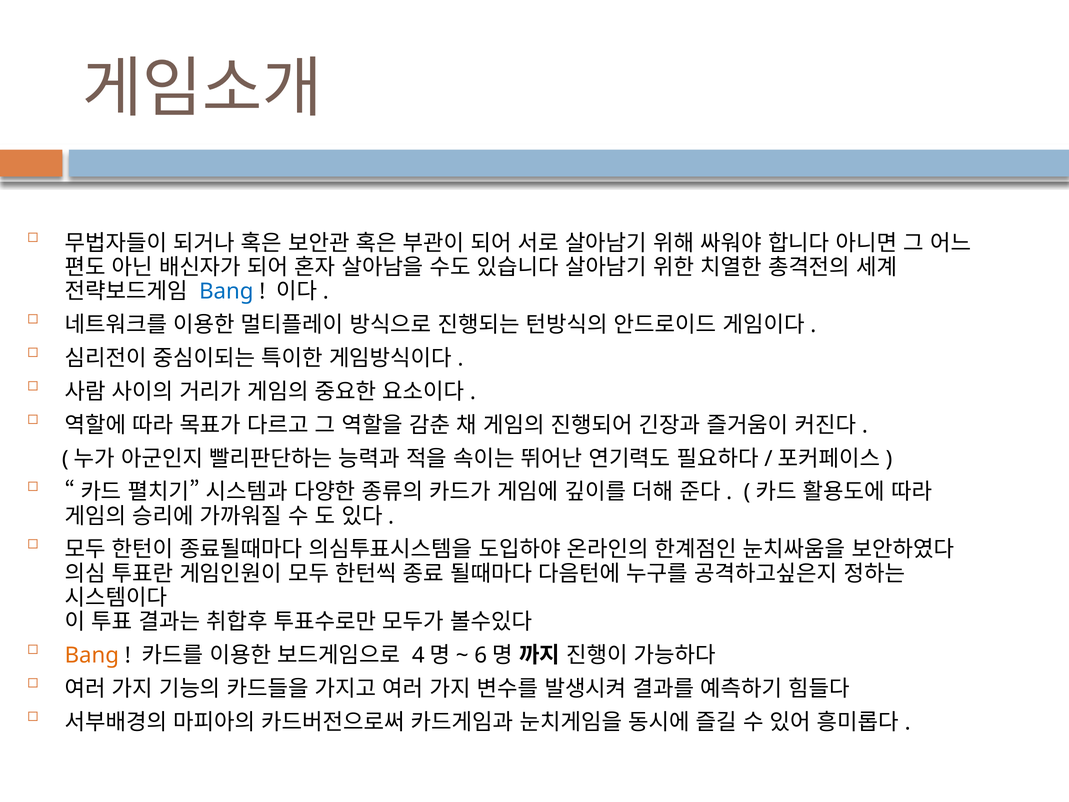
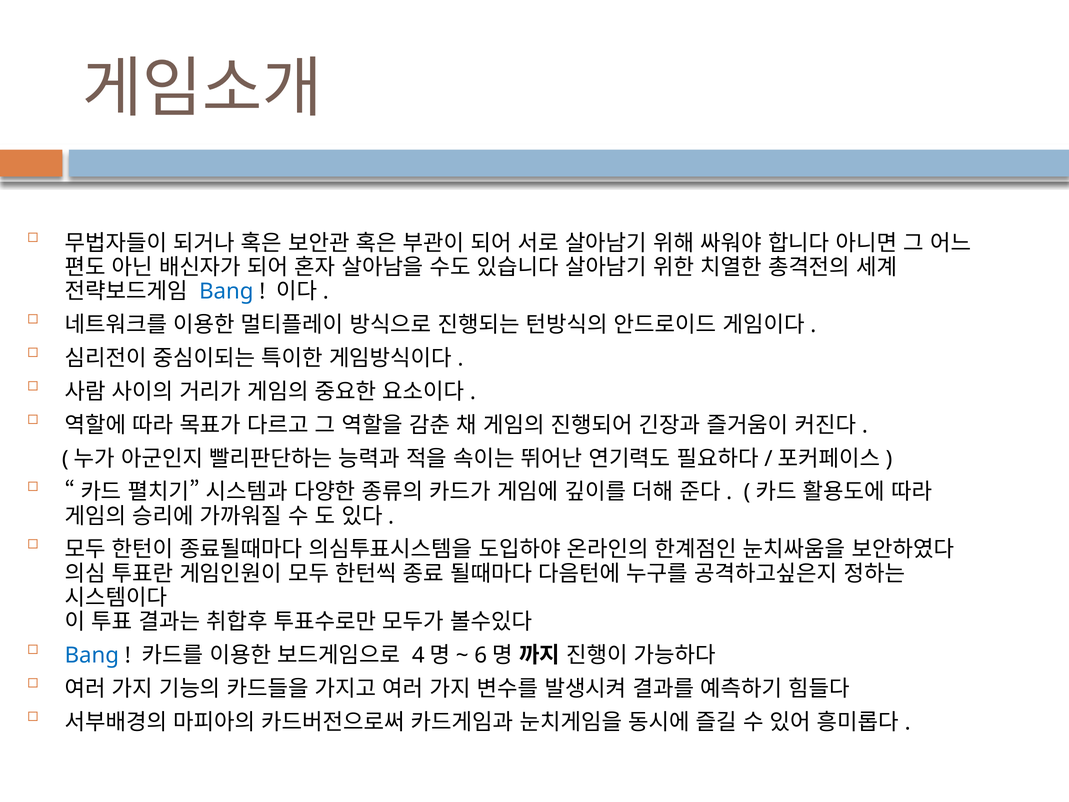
Bang colour: orange -> blue (92, 655)
